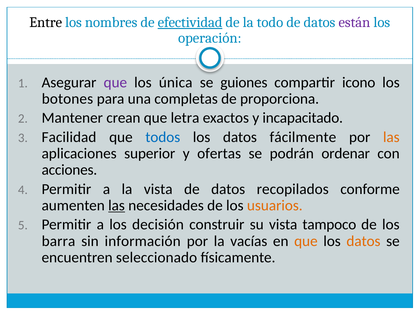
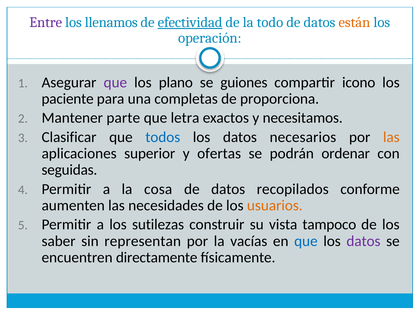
Entre colour: black -> purple (46, 22)
nombres: nombres -> llenamos (111, 22)
están colour: purple -> orange (354, 22)
única: única -> plano (176, 82)
botones: botones -> paciente (68, 99)
crean: crean -> parte (123, 118)
incapacitado: incapacitado -> necesitamos (303, 118)
Facilidad: Facilidad -> Clasificar (69, 137)
fácilmente: fácilmente -> necesarios (303, 137)
acciones: acciones -> seguidas (69, 170)
la vista: vista -> cosa (158, 189)
las underline: present -> none (117, 205)
decisión: decisión -> sutilezas (158, 225)
barra: barra -> saber (59, 241)
información: información -> representan (143, 241)
que colour: orange -> blue (306, 241)
datos colour: orange -> purple (363, 241)
seleccionado: seleccionado -> directamente (157, 257)
